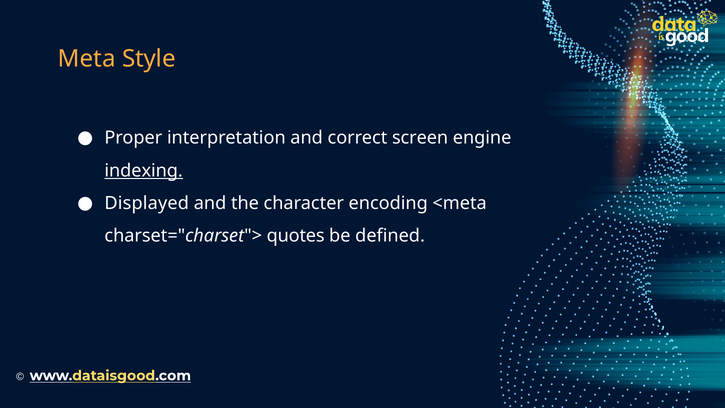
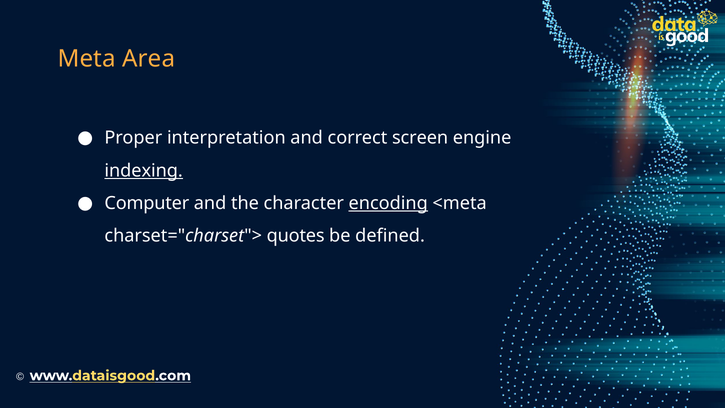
Style: Style -> Area (149, 59)
Displayed: Displayed -> Computer (147, 203)
encoding underline: none -> present (388, 203)
